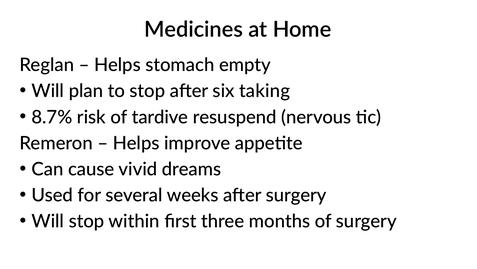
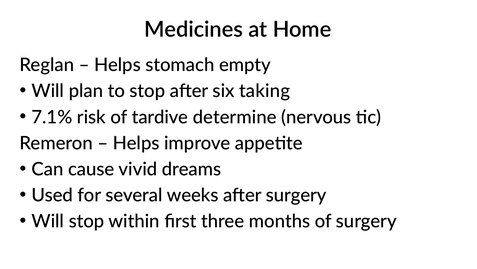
8.7%: 8.7% -> 7.1% (52, 117)
resuspend: resuspend -> determine (235, 117)
